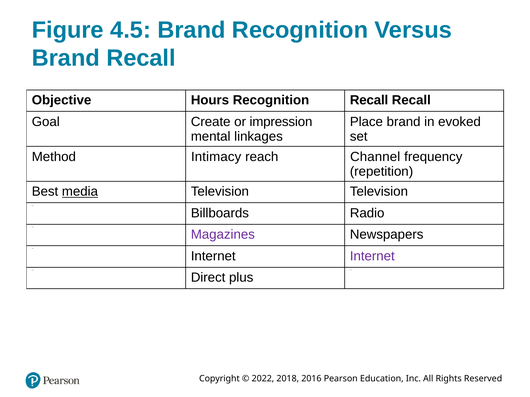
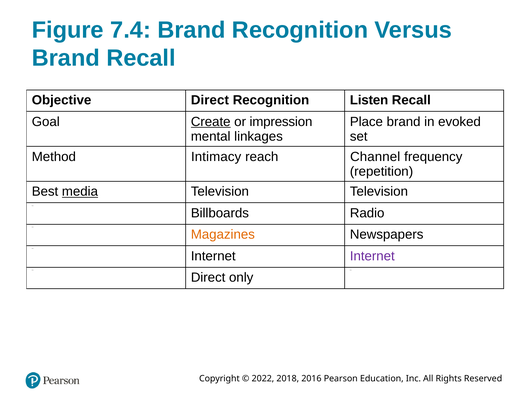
4.5: 4.5 -> 7.4 (131, 30)
Objective Hours: Hours -> Direct (210, 100)
Recognition Recall: Recall -> Listen (369, 100)
Create underline: none -> present (211, 122)
Magazines colour: purple -> orange (223, 235)
plus: plus -> only (241, 278)
